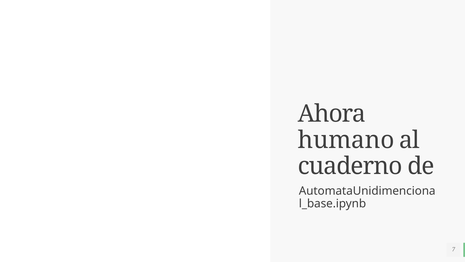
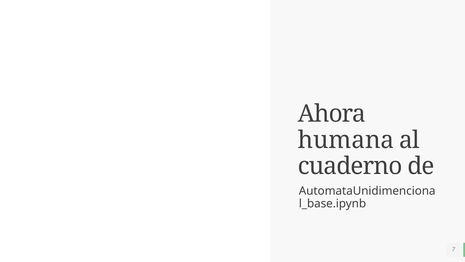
humano: humano -> humana (346, 140)
